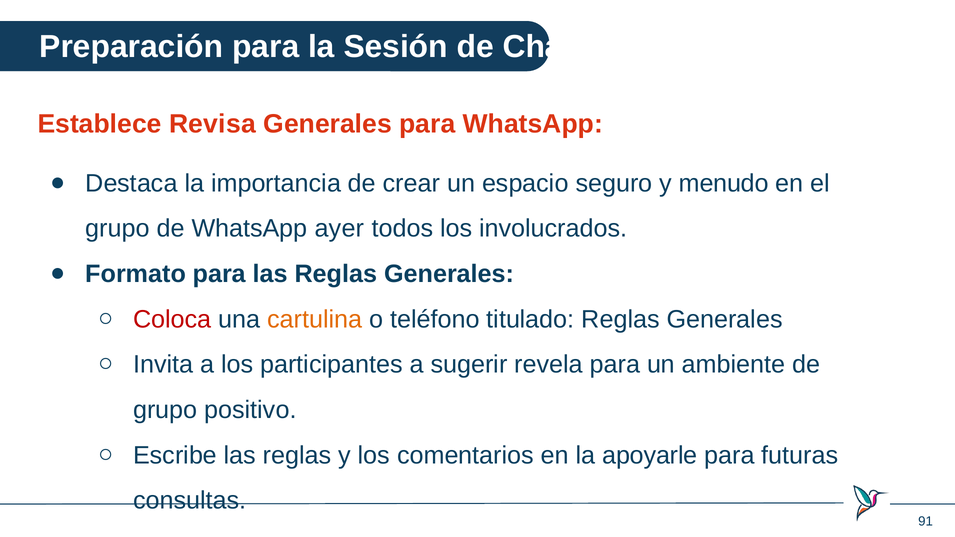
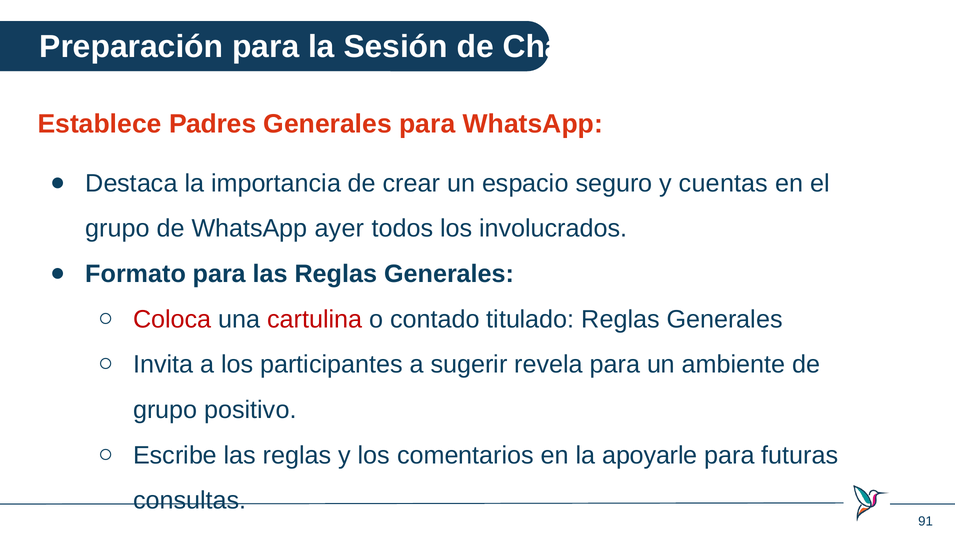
Revisa: Revisa -> Padres (213, 124)
menudo: menudo -> cuentas (723, 183)
cartulina colour: orange -> red (315, 319)
teléfono: teléfono -> contado (435, 319)
